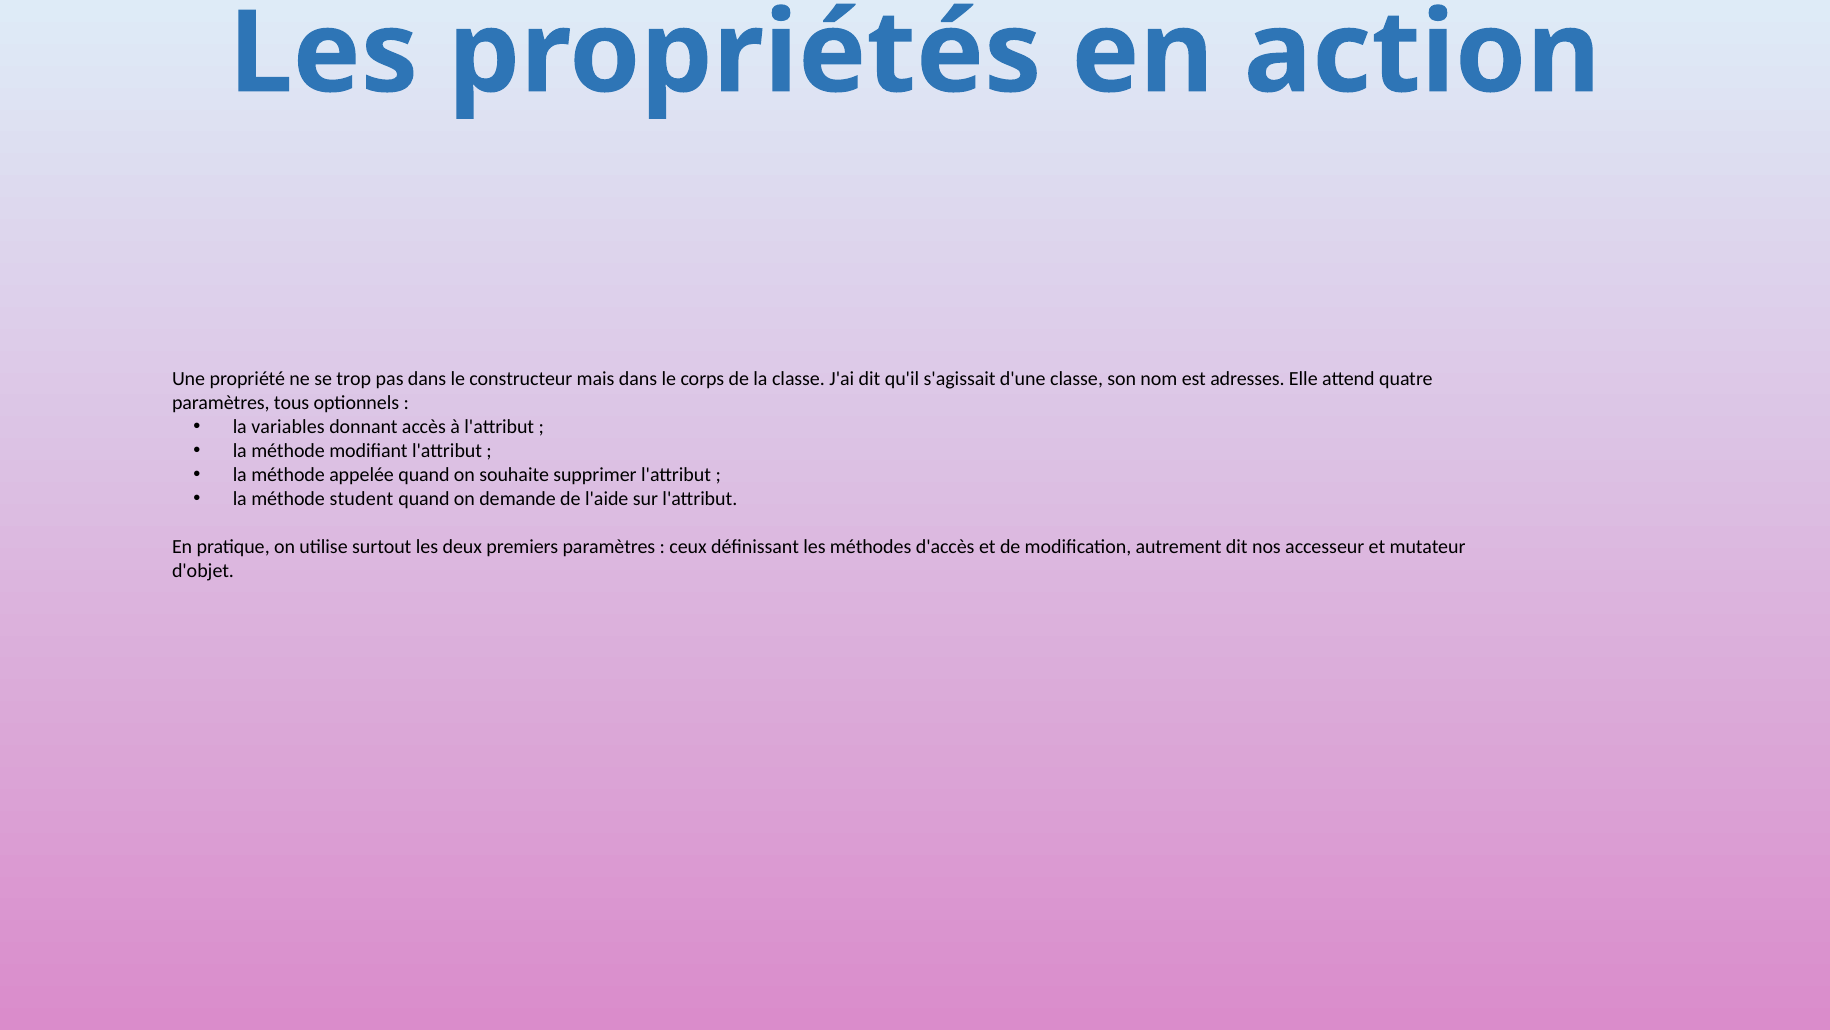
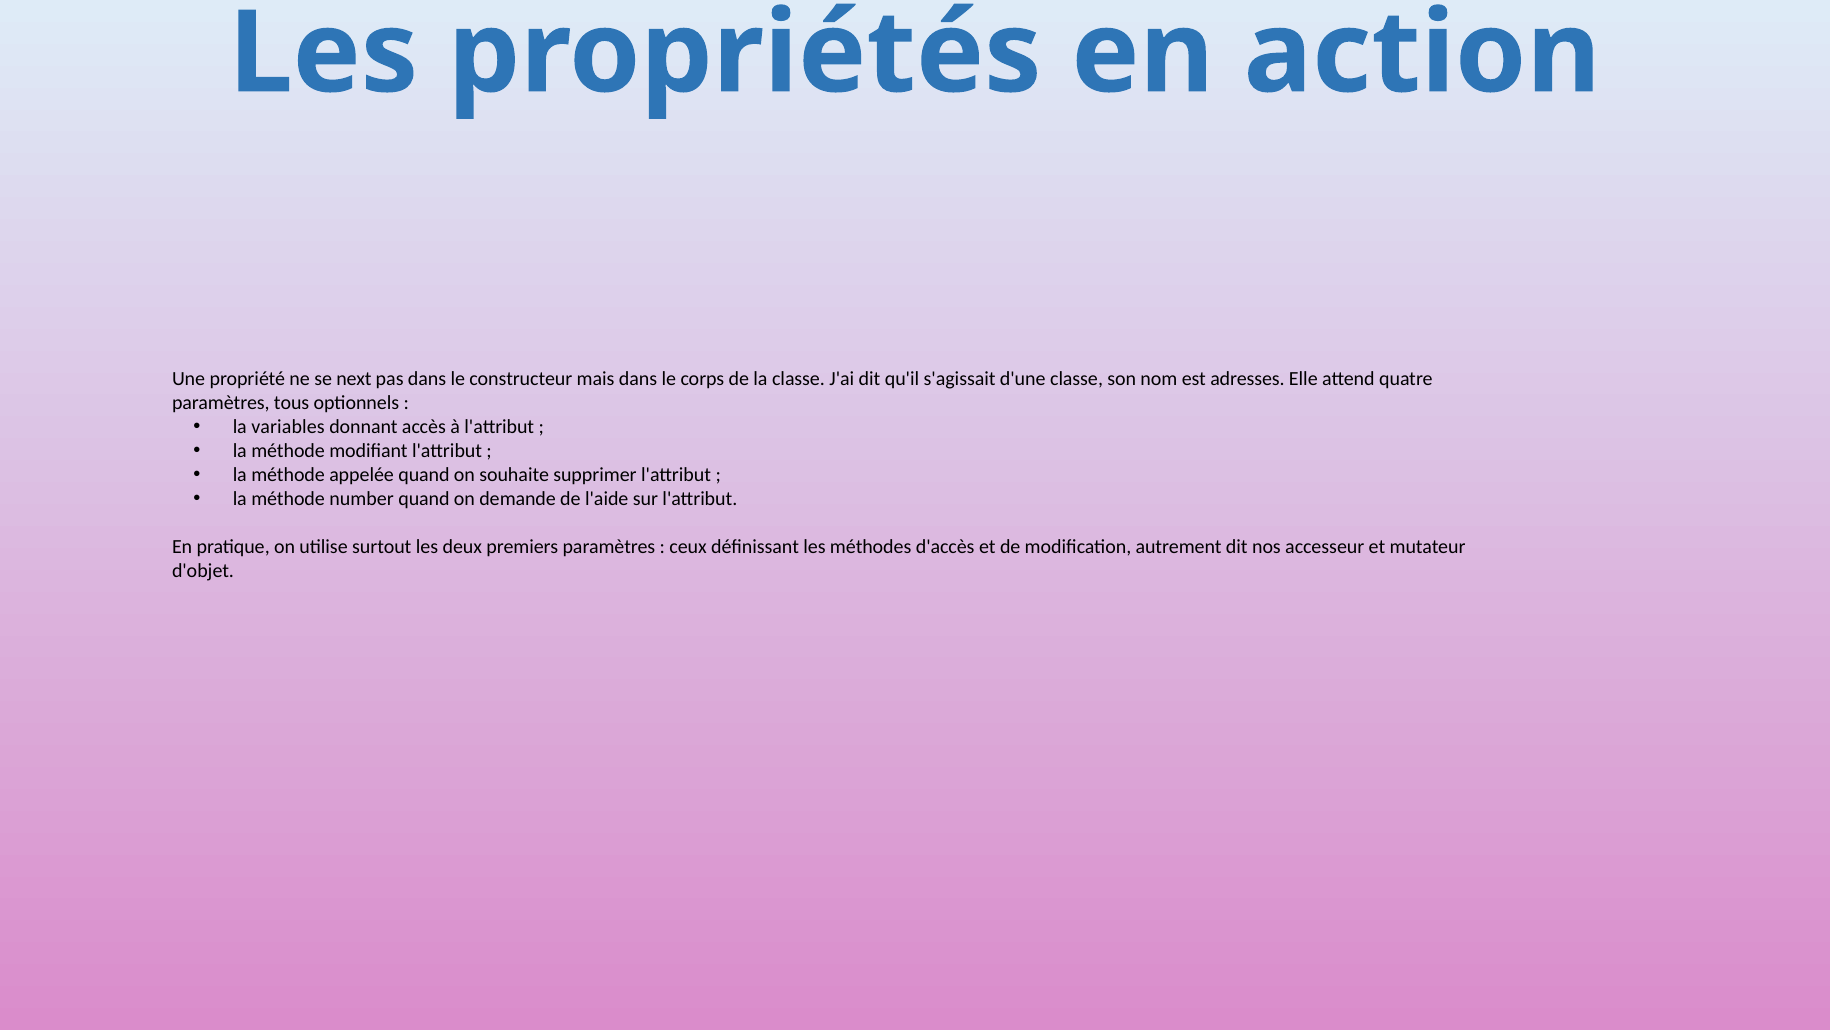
trop: trop -> next (354, 379)
student: student -> number (362, 499)
